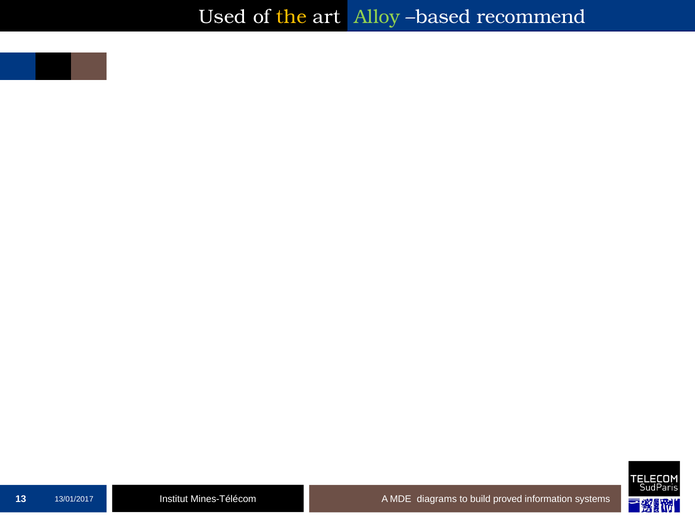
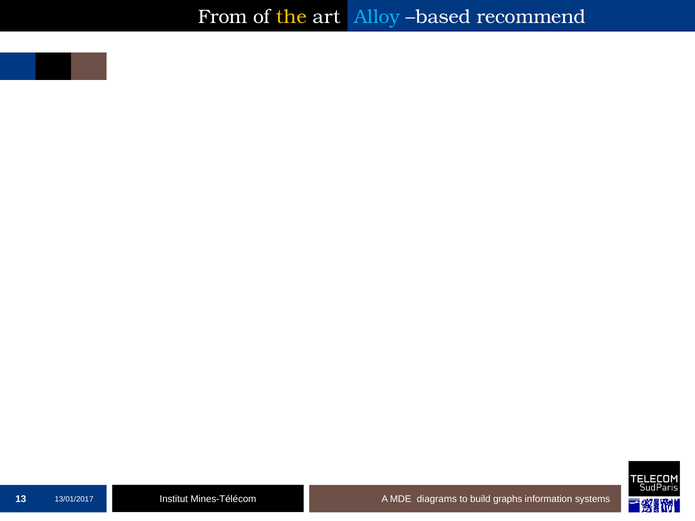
Used: Used -> From (223, 17)
Alloy colour: light green -> light blue (377, 17)
proved: proved -> graphs (508, 499)
